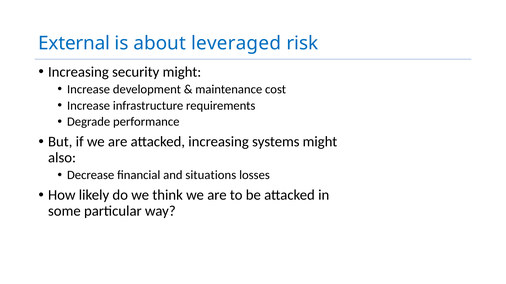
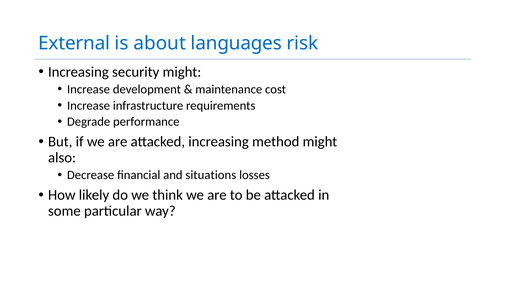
leveraged: leveraged -> languages (236, 43)
systems: systems -> method (276, 142)
